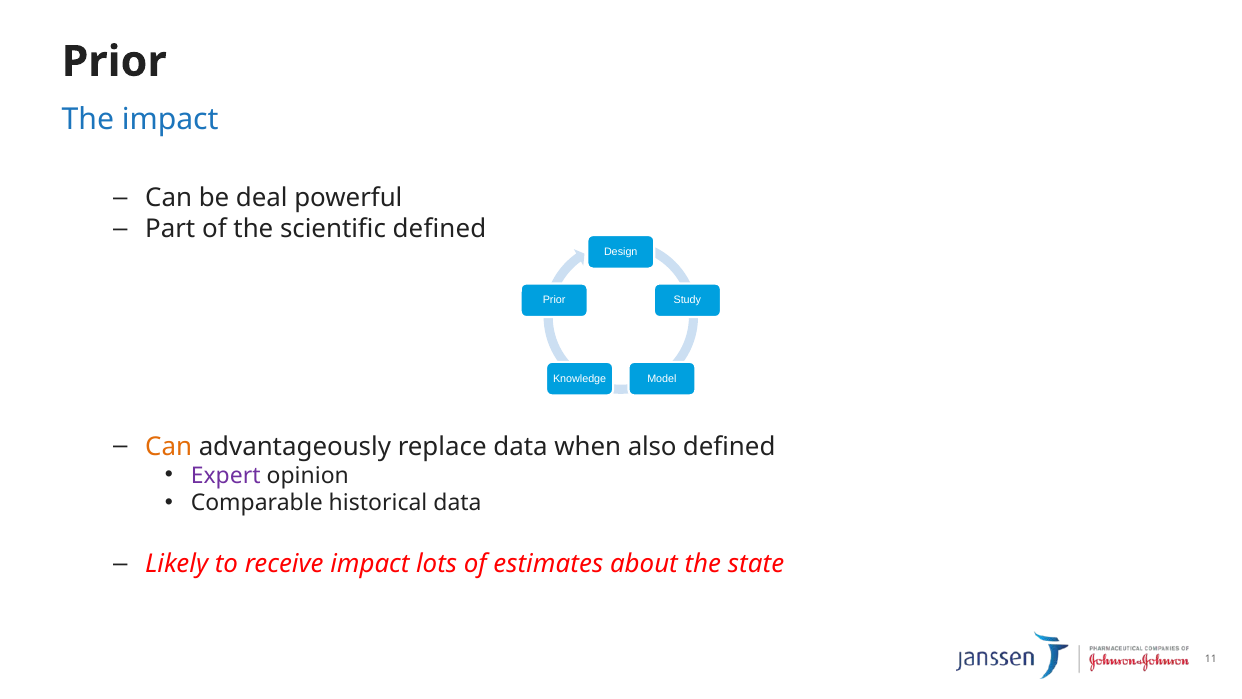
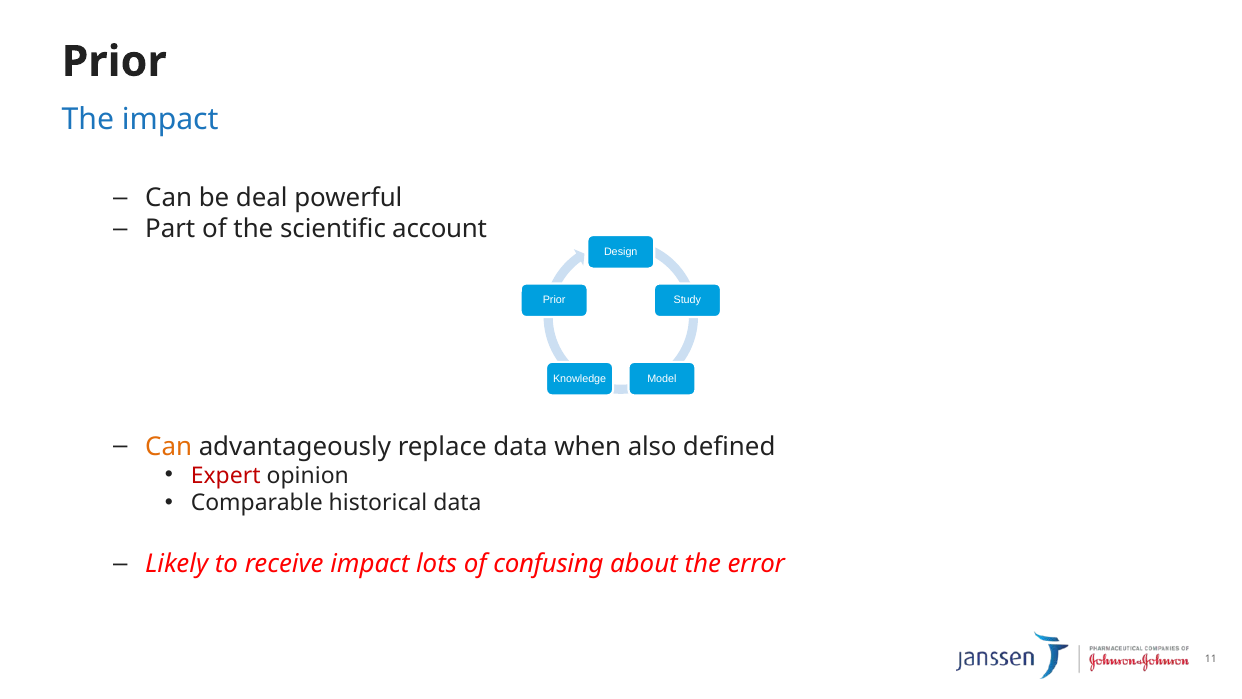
scientific defined: defined -> account (440, 229)
Expert colour: purple -> red (226, 475)
estimates: estimates -> confusing (548, 564)
state: state -> error (756, 564)
